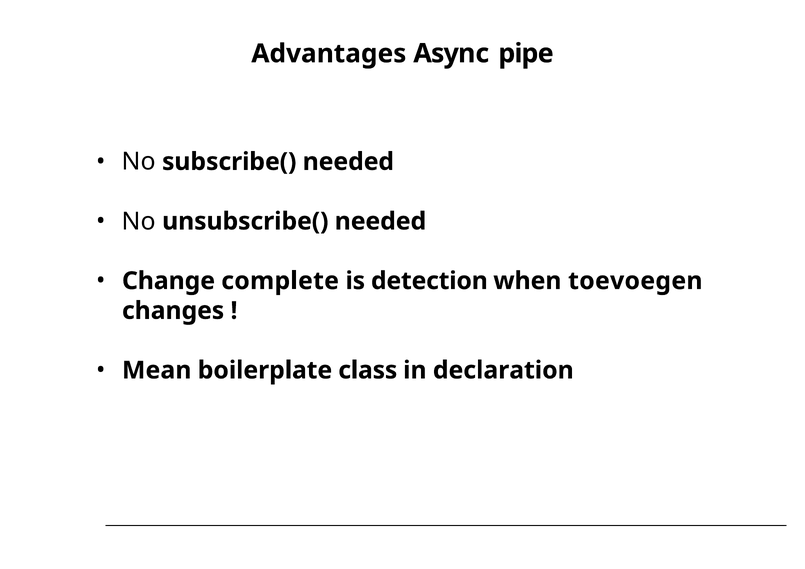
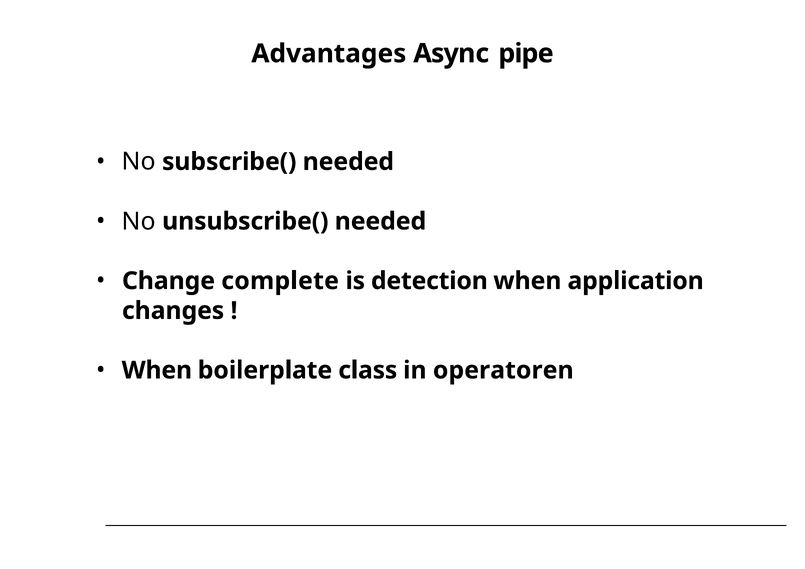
toevoegen: toevoegen -> application (636, 281)
Mean: Mean -> When (157, 371)
declaration: declaration -> operatoren (503, 371)
